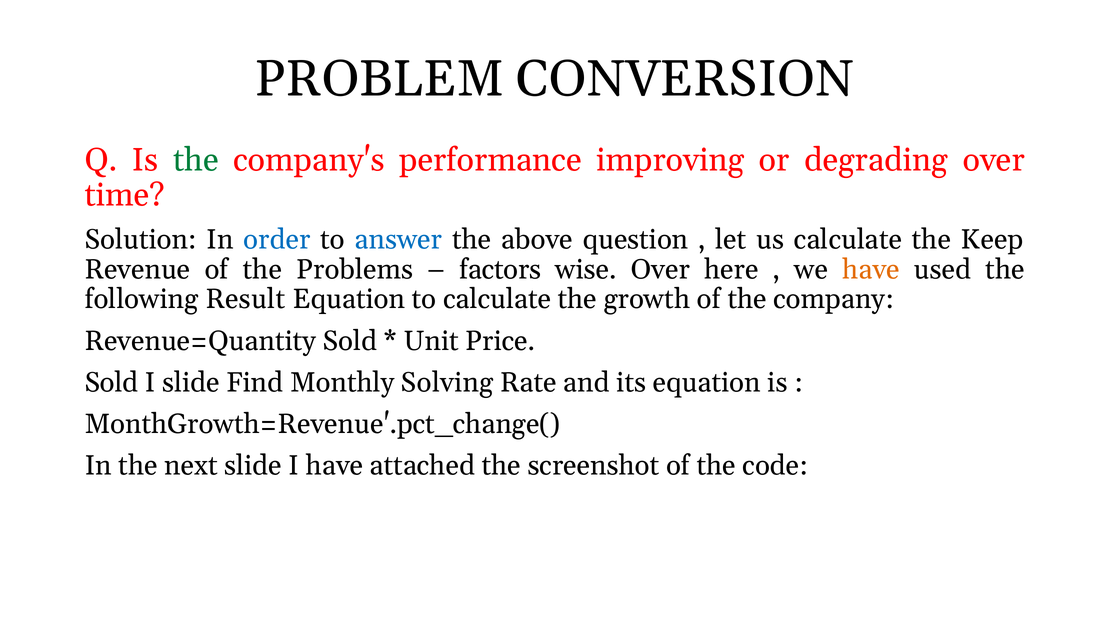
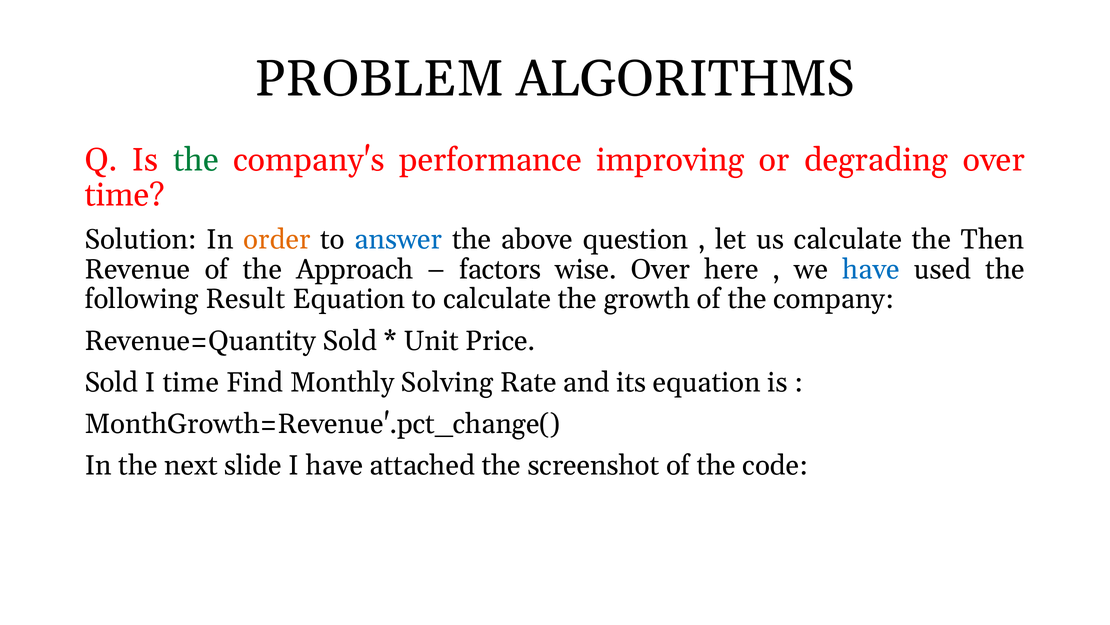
CONVERSION: CONVERSION -> ALGORITHMS (686, 79)
order colour: blue -> orange (277, 239)
Keep: Keep -> Then (992, 239)
Problems: Problems -> Approach (355, 269)
have colour: orange -> blue (871, 269)
I slide: slide -> time (191, 382)
